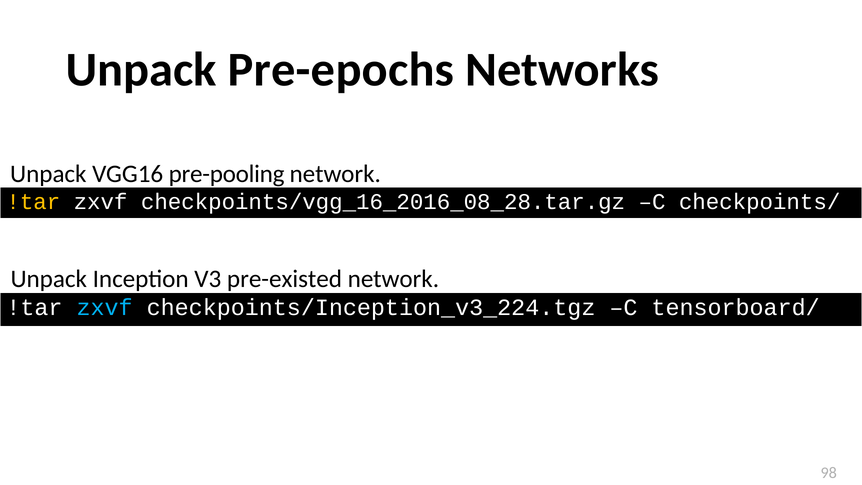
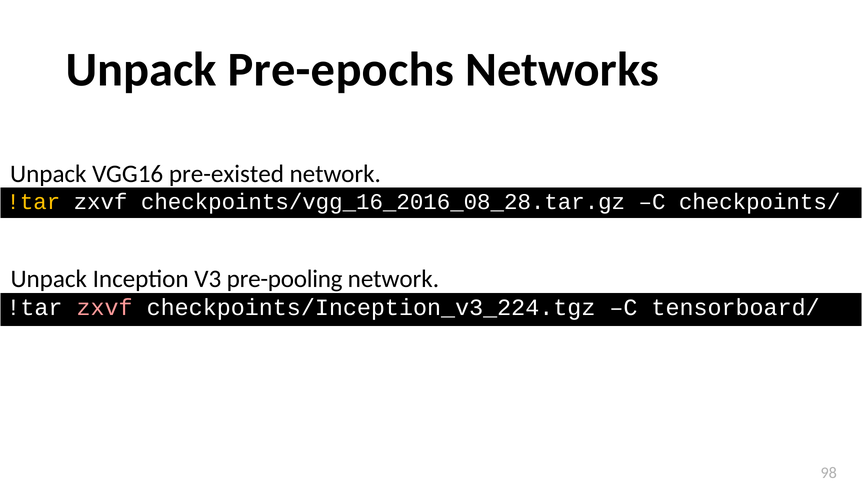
pre-pooling: pre-pooling -> pre-existed (226, 174)
pre-existed: pre-existed -> pre-pooling (285, 279)
zxvf colour: light blue -> pink (105, 308)
